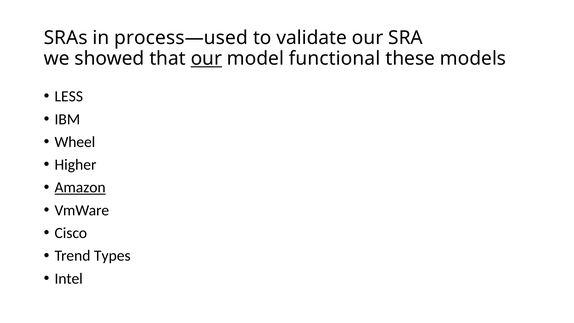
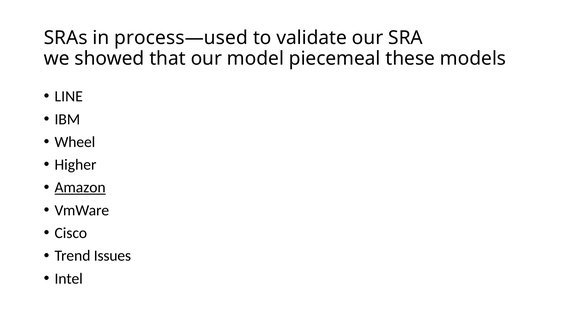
our underline: present -> none (206, 59)
functional: functional -> piecemeal (335, 59)
LESS: LESS -> LINE (69, 96)
Types: Types -> Issues (112, 256)
